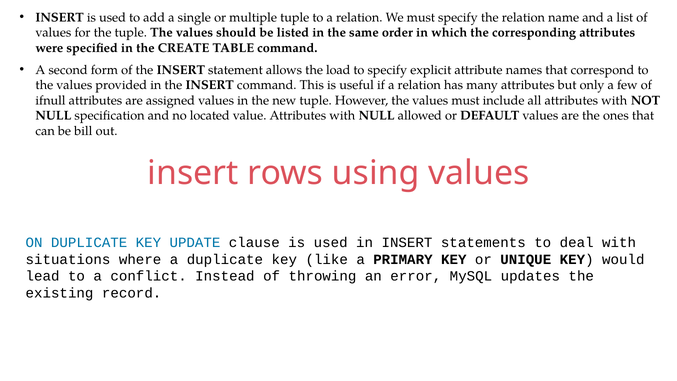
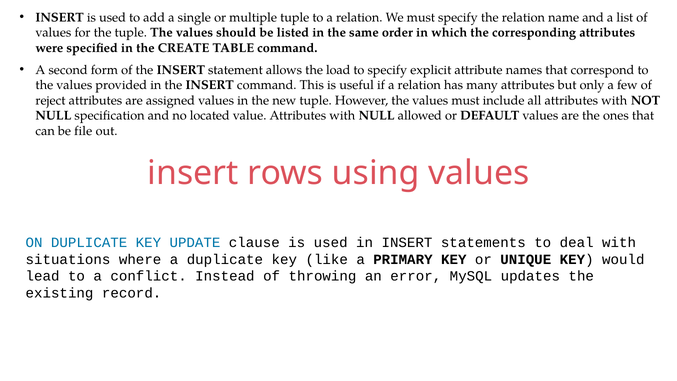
ifnull: ifnull -> reject (50, 100)
bill: bill -> file (83, 131)
